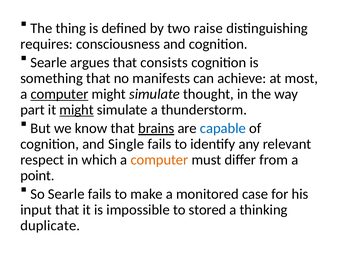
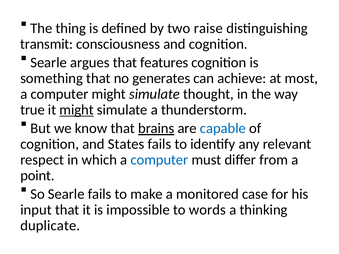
requires: requires -> transmit (47, 44)
consists: consists -> features (164, 63)
manifests: manifests -> generates (161, 78)
computer underline: present -> none (59, 94)
part: part -> true (33, 110)
Single: Single -> States (126, 144)
computer colour: orange -> blue (159, 160)
stored: stored -> words (207, 210)
